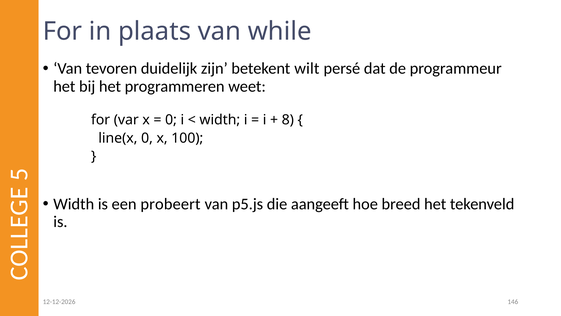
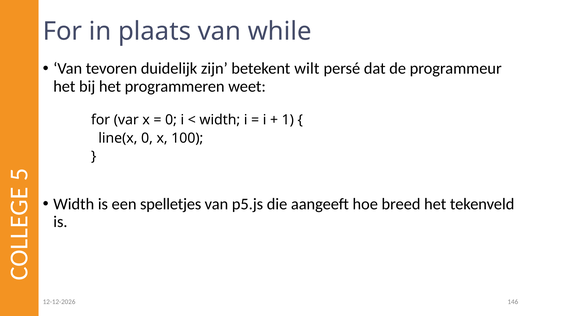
8: 8 -> 1 (288, 120)
probeert: probeert -> spelletjes (171, 204)
